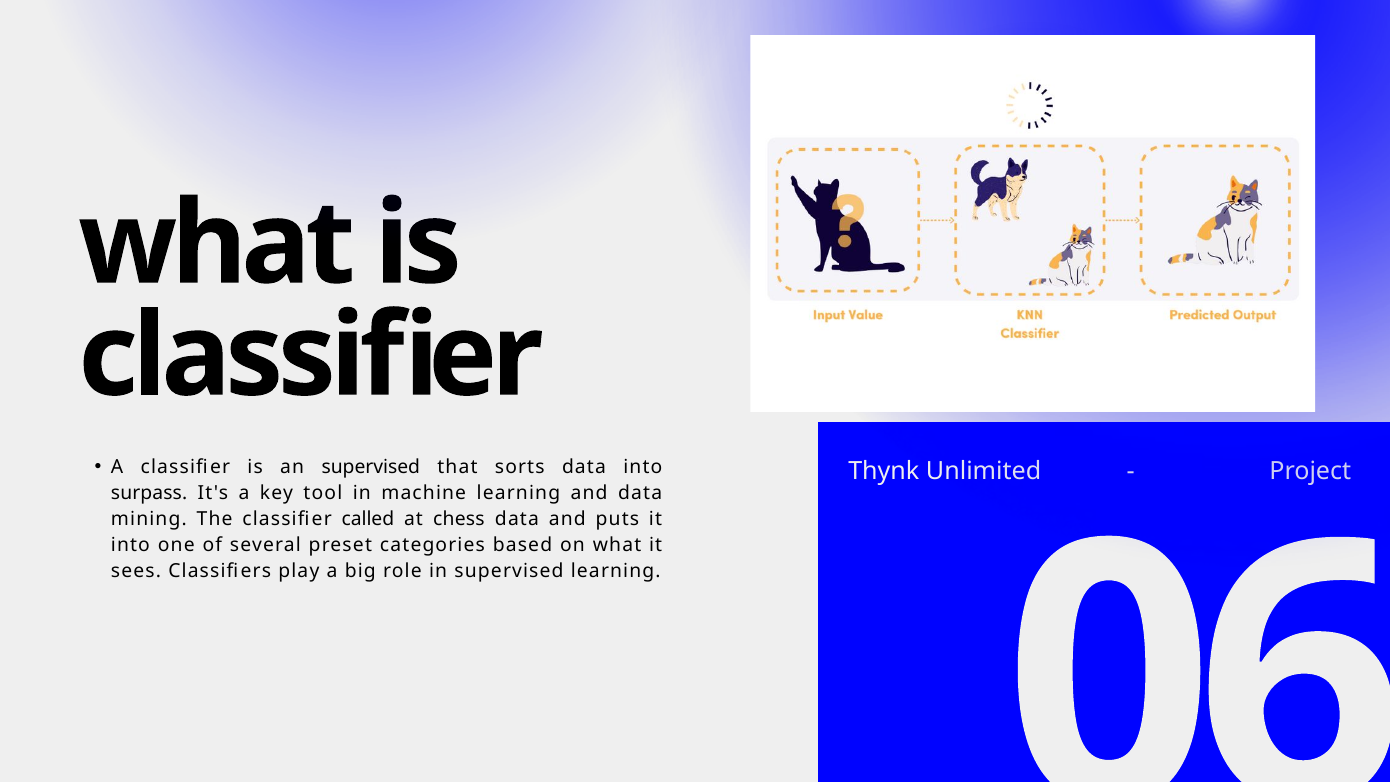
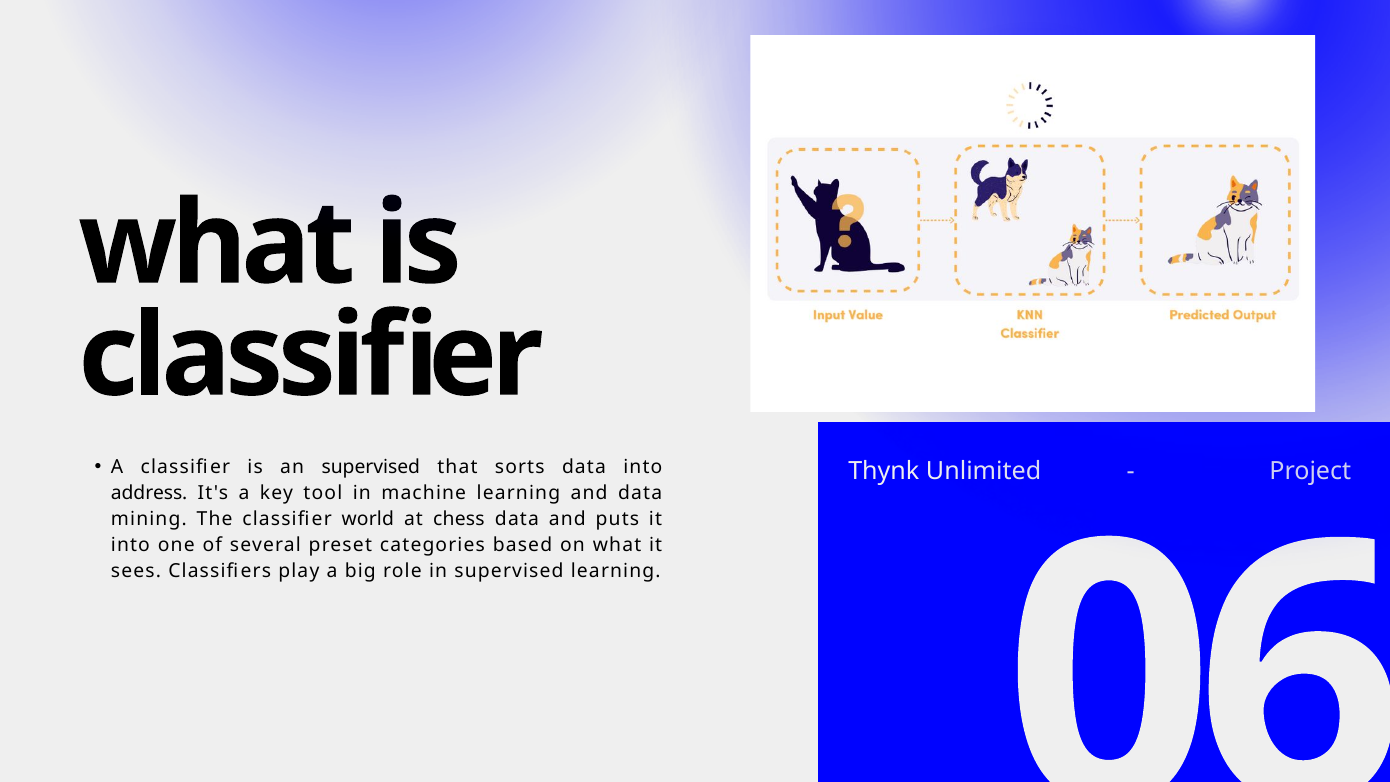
surpass: surpass -> address (149, 493)
called: called -> world (368, 519)
